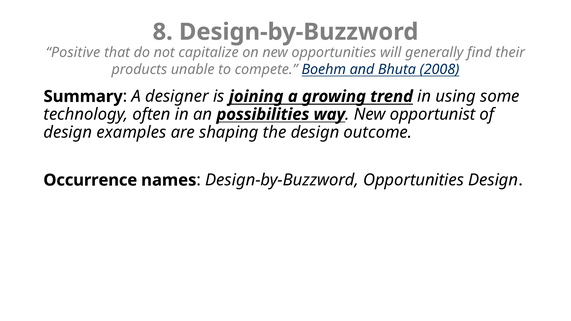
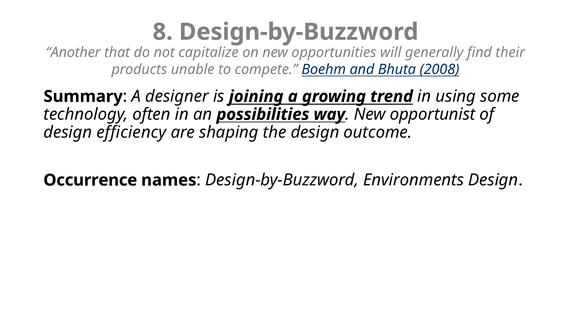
Positive: Positive -> Another (73, 53)
examples: examples -> efficiency (131, 132)
Design-by-Buzzword Opportunities: Opportunities -> Environments (414, 180)
